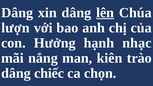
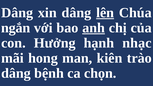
lượn: lượn -> ngắn (16, 28)
anh underline: none -> present (94, 28)
nắng: nắng -> hong (43, 58)
chiếc: chiếc -> bệnh (49, 73)
